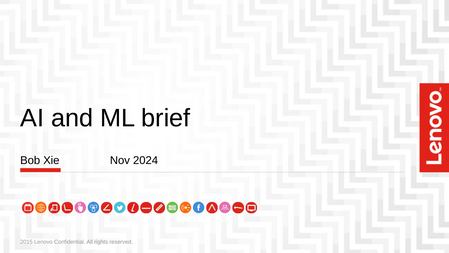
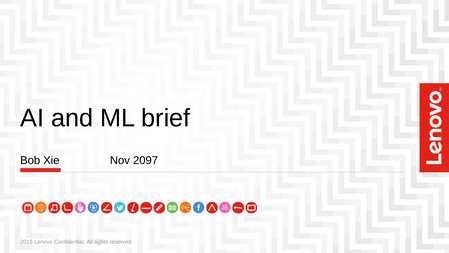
2024: 2024 -> 2097 (146, 160)
